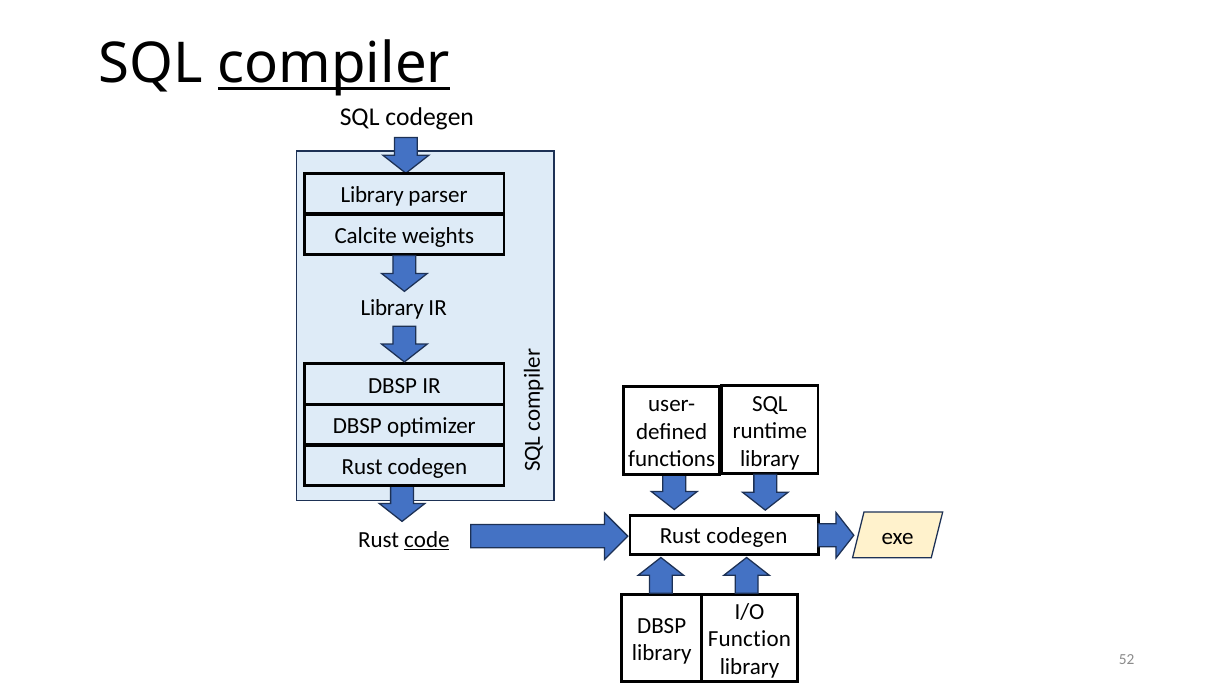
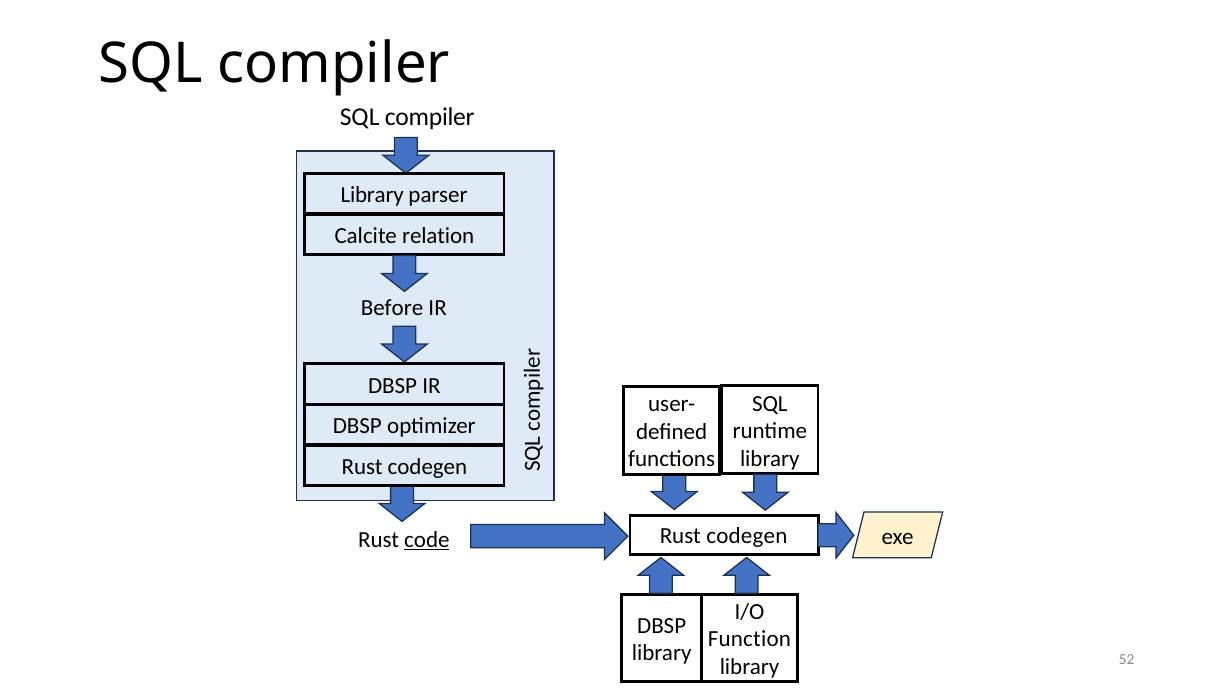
compiler underline: present -> none (334, 64)
codegen: codegen -> compiler (430, 117)
weights: weights -> relation (438, 236)
Library: Library -> Before (392, 308)
